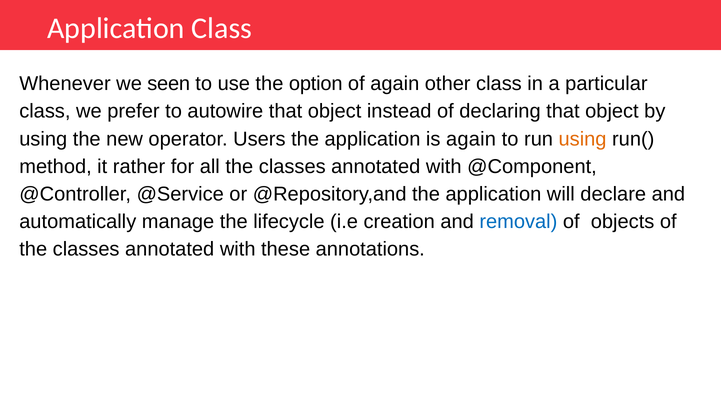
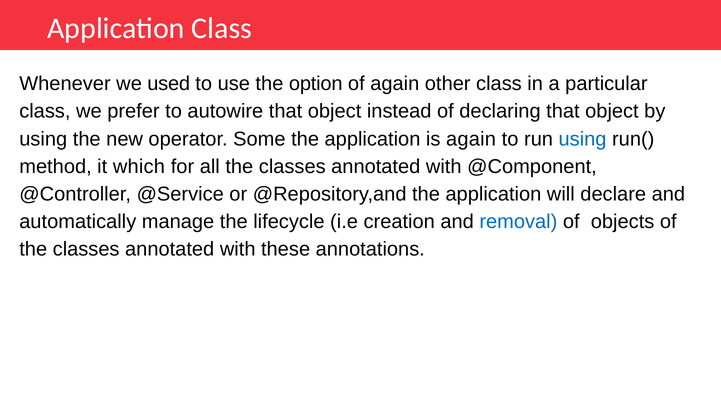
seen: seen -> used (169, 84)
Users: Users -> Some (259, 139)
using colour: orange -> blue (583, 139)
rather: rather -> which (139, 167)
